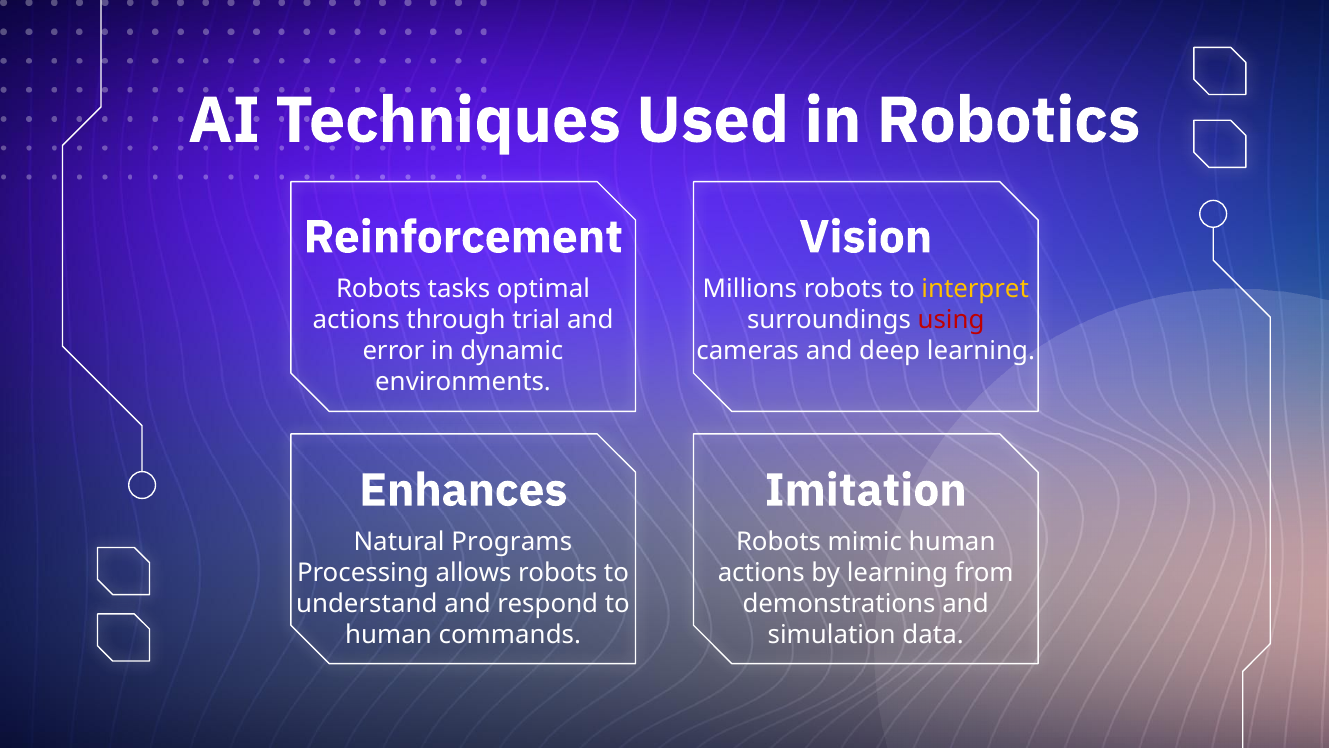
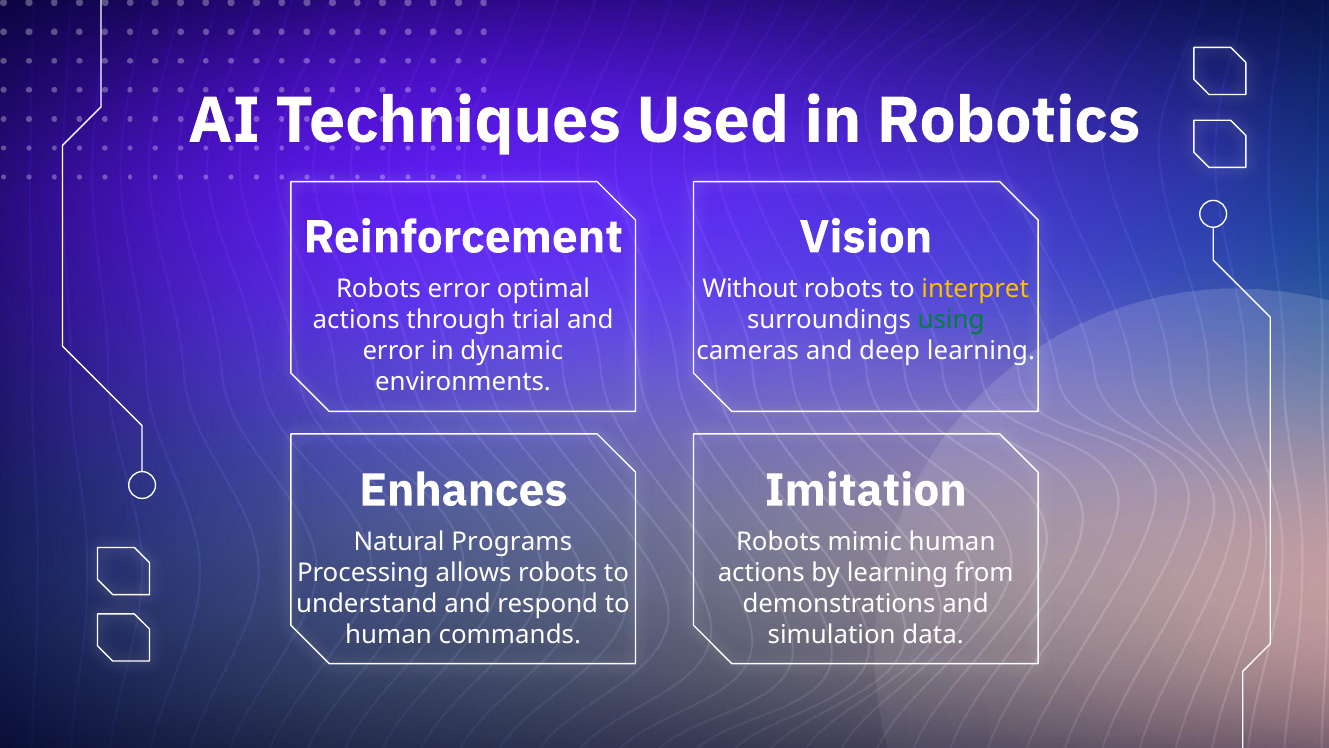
Robots tasks: tasks -> error (459, 289)
Millions: Millions -> Without (750, 289)
using colour: red -> green (951, 320)
